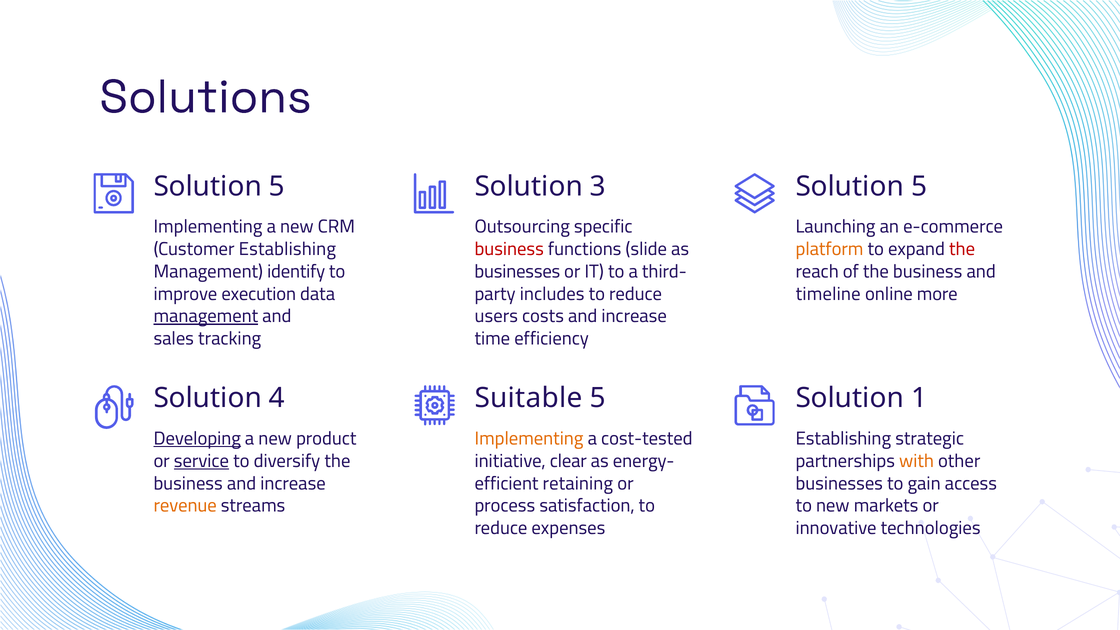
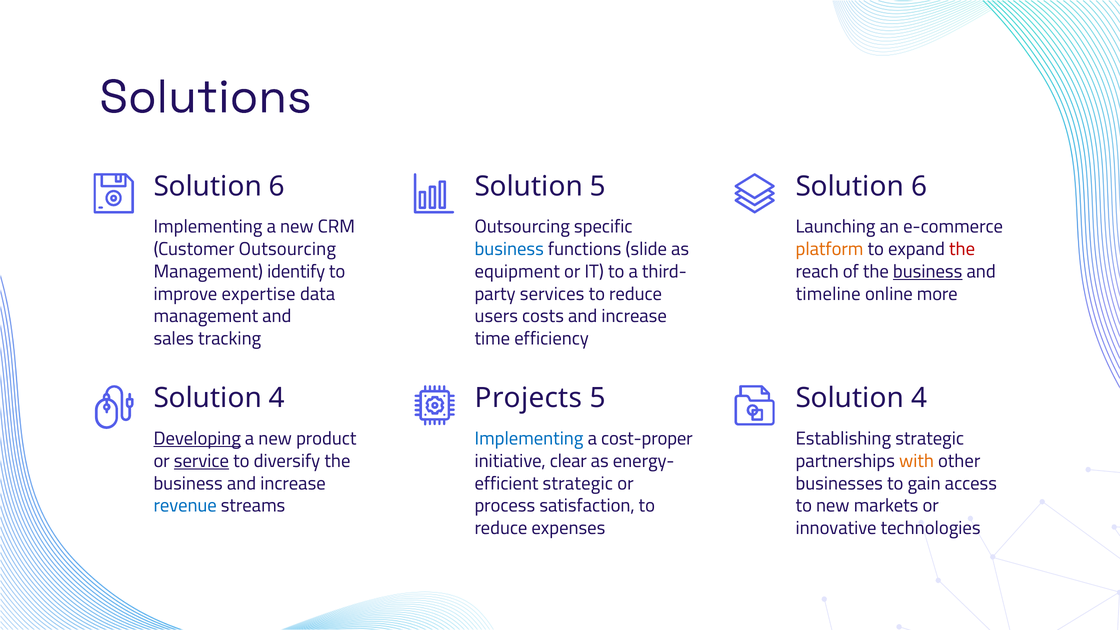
5: 5 -> 6 (277, 187)
Solution 3: 3 -> 5 (598, 187)
5: 5 -> 6 (919, 187)
Customer Establishing: Establishing -> Outsourcing (287, 249)
business colour: red -> blue (509, 249)
businesses: businesses -> equipment (517, 271)
business underline: none -> present (928, 271)
execution: execution -> expertise (259, 294)
includes: includes -> services (552, 294)
management underline: present -> none (206, 316)
Suitable: Suitable -> Projects (529, 398)
5 Solution 1: 1 -> 4 (919, 398)
Implementing colour: orange -> blue (529, 439)
cost-tested: cost-tested -> cost-proper (647, 439)
retaining: retaining -> strategic (578, 483)
revenue colour: orange -> blue (185, 506)
